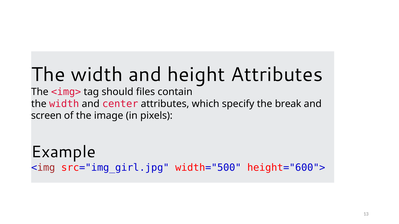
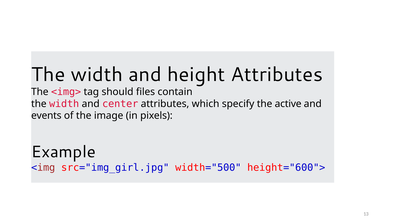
break: break -> active (288, 104)
screen: screen -> events (46, 116)
